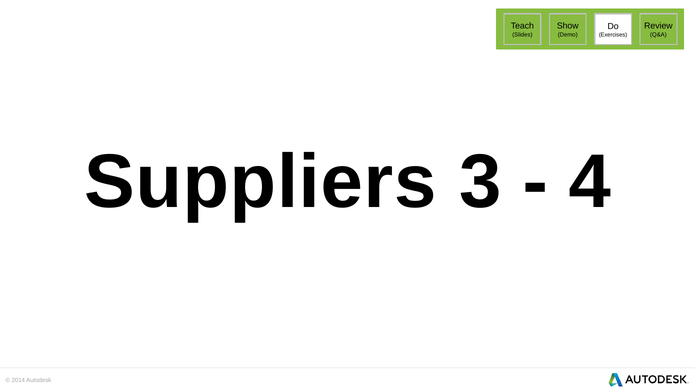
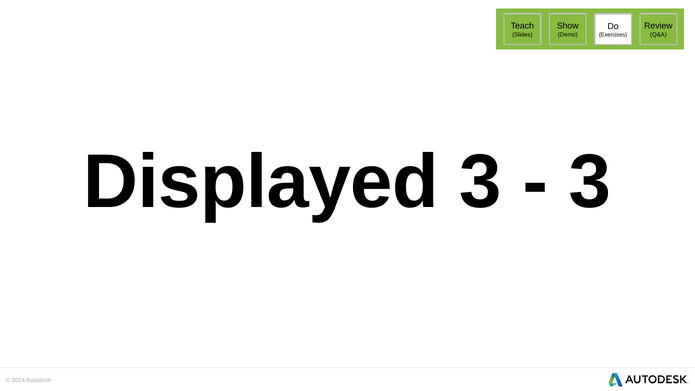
Suppliers: Suppliers -> Displayed (261, 182)
4: 4 -> 3 (590, 182)
